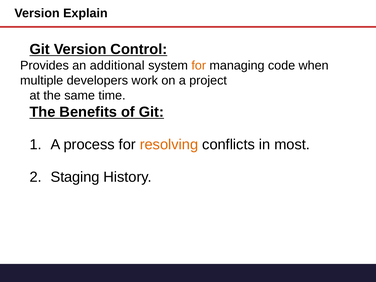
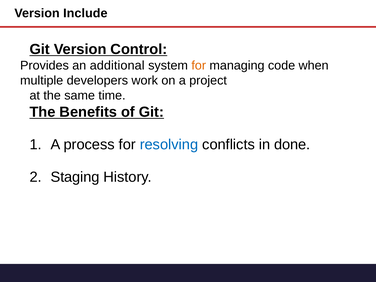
Explain: Explain -> Include (85, 13)
resolving colour: orange -> blue (169, 145)
most: most -> done (292, 145)
